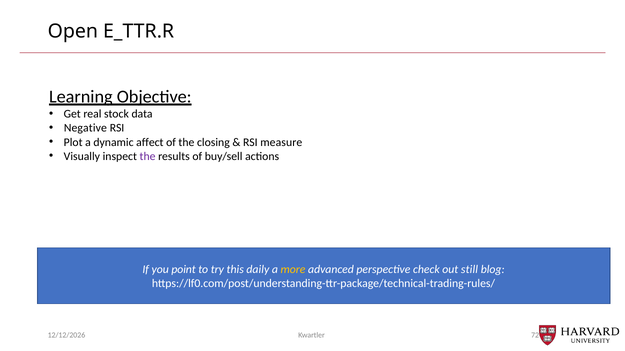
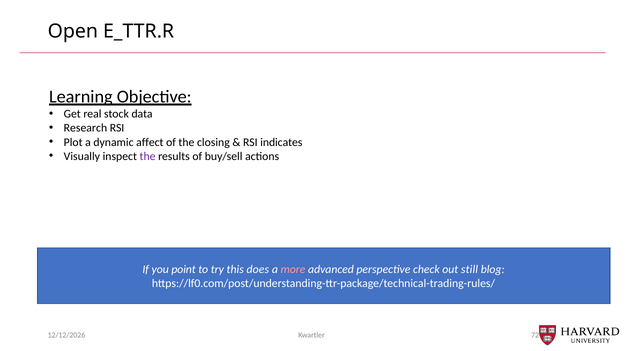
Negative: Negative -> Research (85, 128)
measure: measure -> indicates (281, 142)
daily: daily -> does (258, 270)
more colour: yellow -> pink (293, 270)
